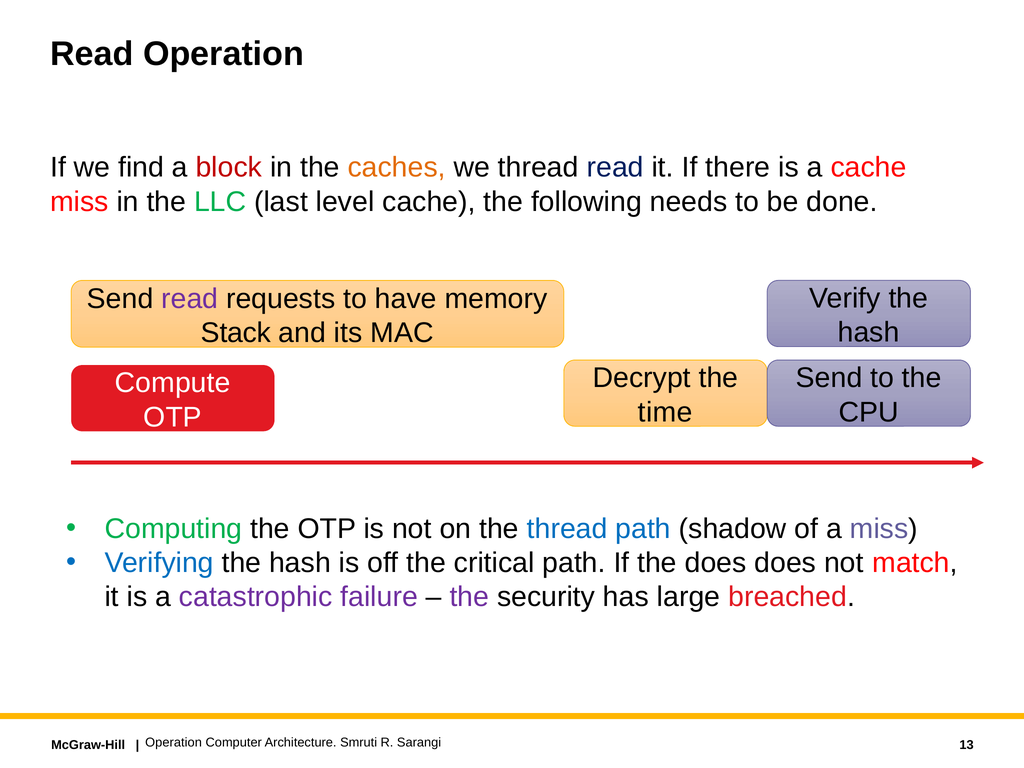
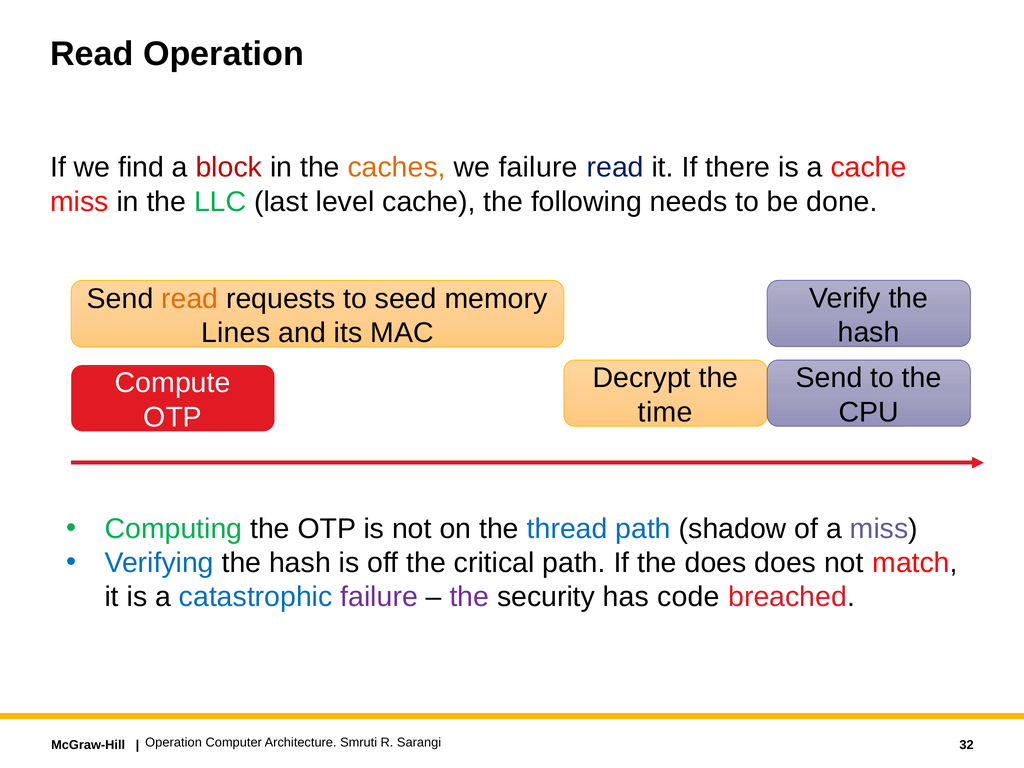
we thread: thread -> failure (538, 168)
read colour: purple -> orange (190, 299)
have: have -> seed (406, 299)
Stack: Stack -> Lines (236, 333)
catastrophic colour: purple -> blue (256, 597)
large: large -> code (688, 597)
13: 13 -> 32 (967, 745)
